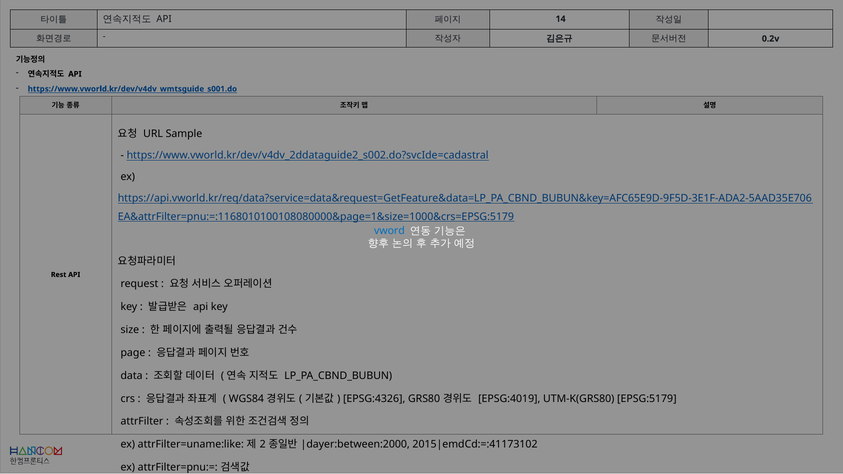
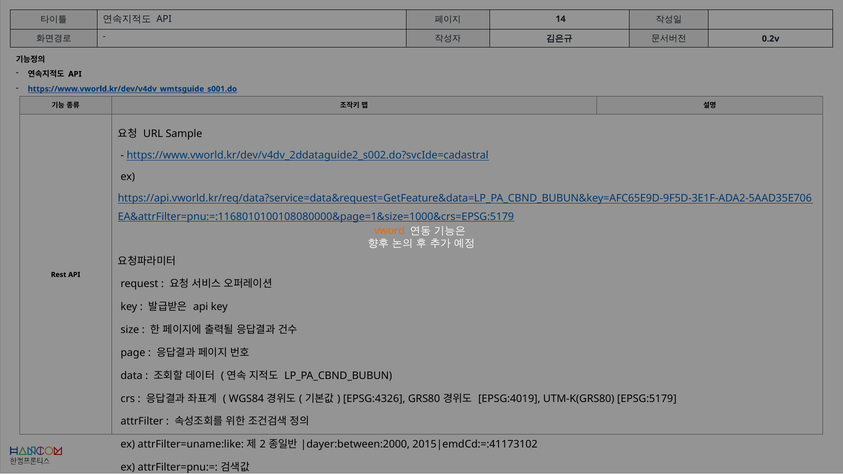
vword colour: blue -> orange (389, 231)
